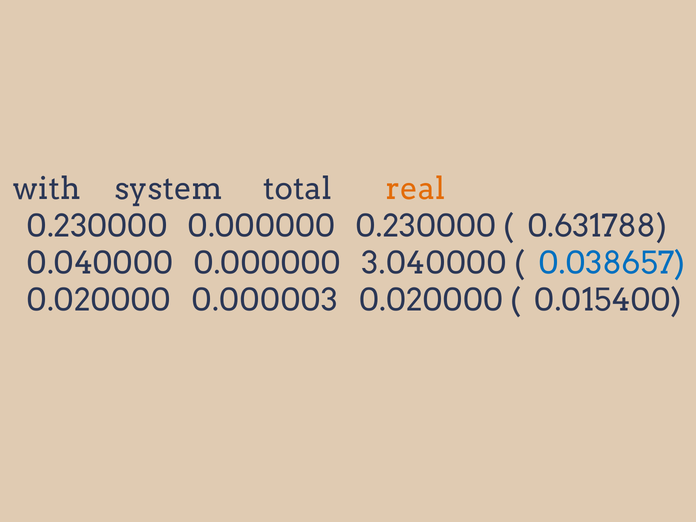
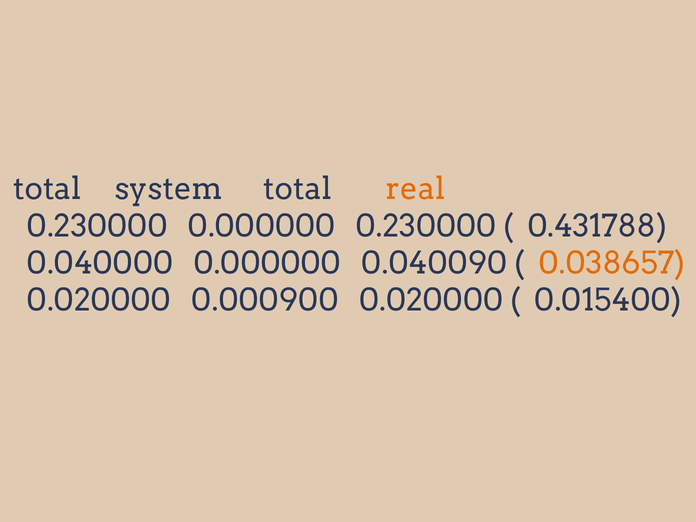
with: with -> total (47, 189)
0.631788: 0.631788 -> 0.431788 (597, 226)
3.040000: 3.040000 -> 0.040090 (434, 263)
0.038657 colour: blue -> orange (612, 263)
0.000003: 0.000003 -> 0.000900 (265, 301)
